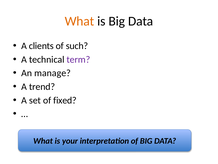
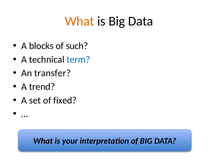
clients: clients -> blocks (41, 46)
term colour: purple -> blue (78, 59)
manage: manage -> transfer (52, 73)
